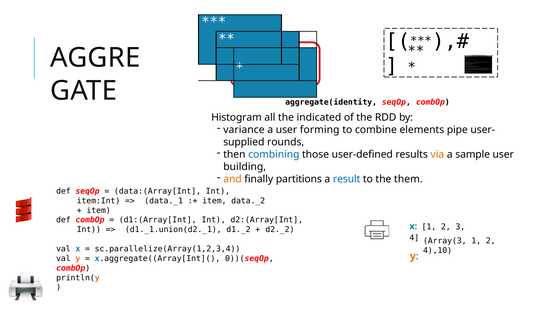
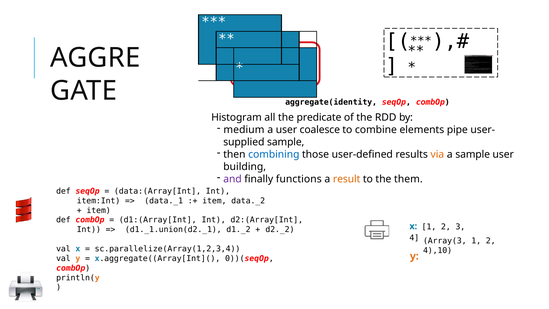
indicated: indicated -> predicate (319, 117)
variance: variance -> medium (244, 130)
forming: forming -> coalesce (320, 130)
rounds: rounds -> sample (286, 142)
and colour: orange -> purple (232, 179)
partitions: partitions -> functions (299, 179)
result colour: blue -> orange (347, 179)
